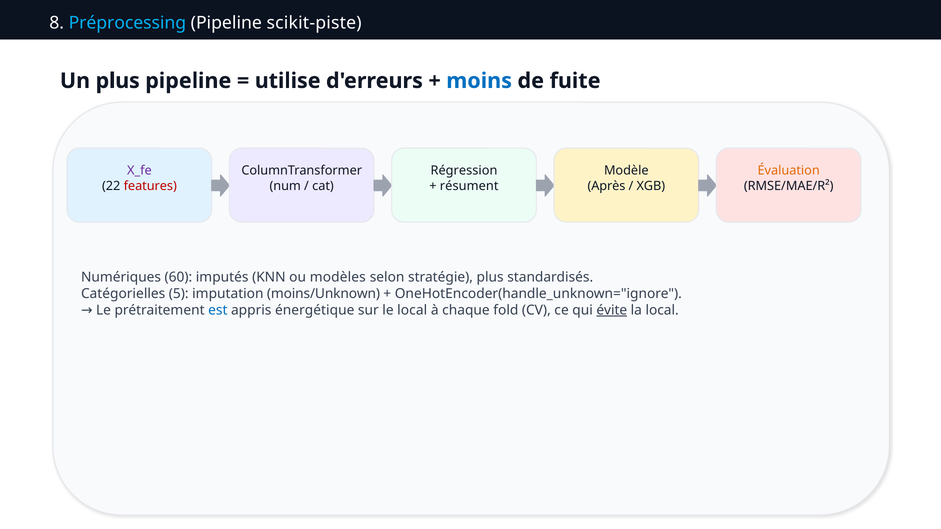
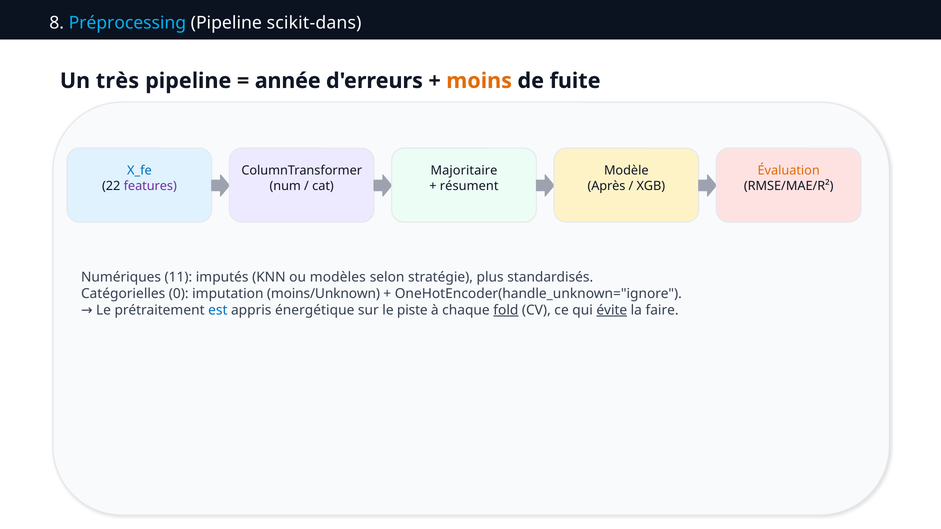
scikit-piste: scikit-piste -> scikit-dans (314, 23)
Un plus: plus -> très (117, 81)
utilise: utilise -> année (288, 81)
moins colour: blue -> orange (479, 81)
X_fe colour: purple -> blue (139, 171)
Régression: Régression -> Majoritaire (464, 171)
features colour: red -> purple (150, 186)
60: 60 -> 11 (178, 277)
5: 5 -> 0 (179, 294)
le local: local -> piste (412, 310)
fold underline: none -> present (506, 310)
la local: local -> faire (662, 310)
